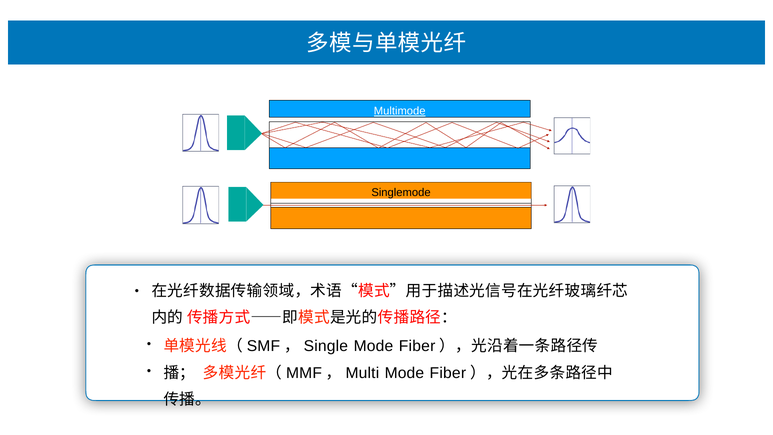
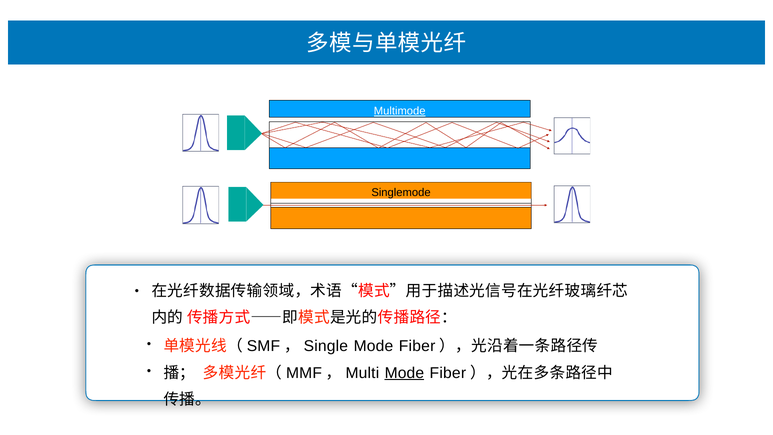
Mode underline: none -> present (404, 373)
